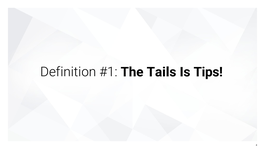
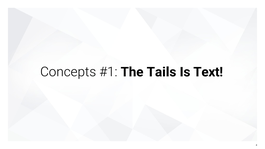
Definition: Definition -> Concepts (68, 72)
Tips: Tips -> Text (208, 72)
